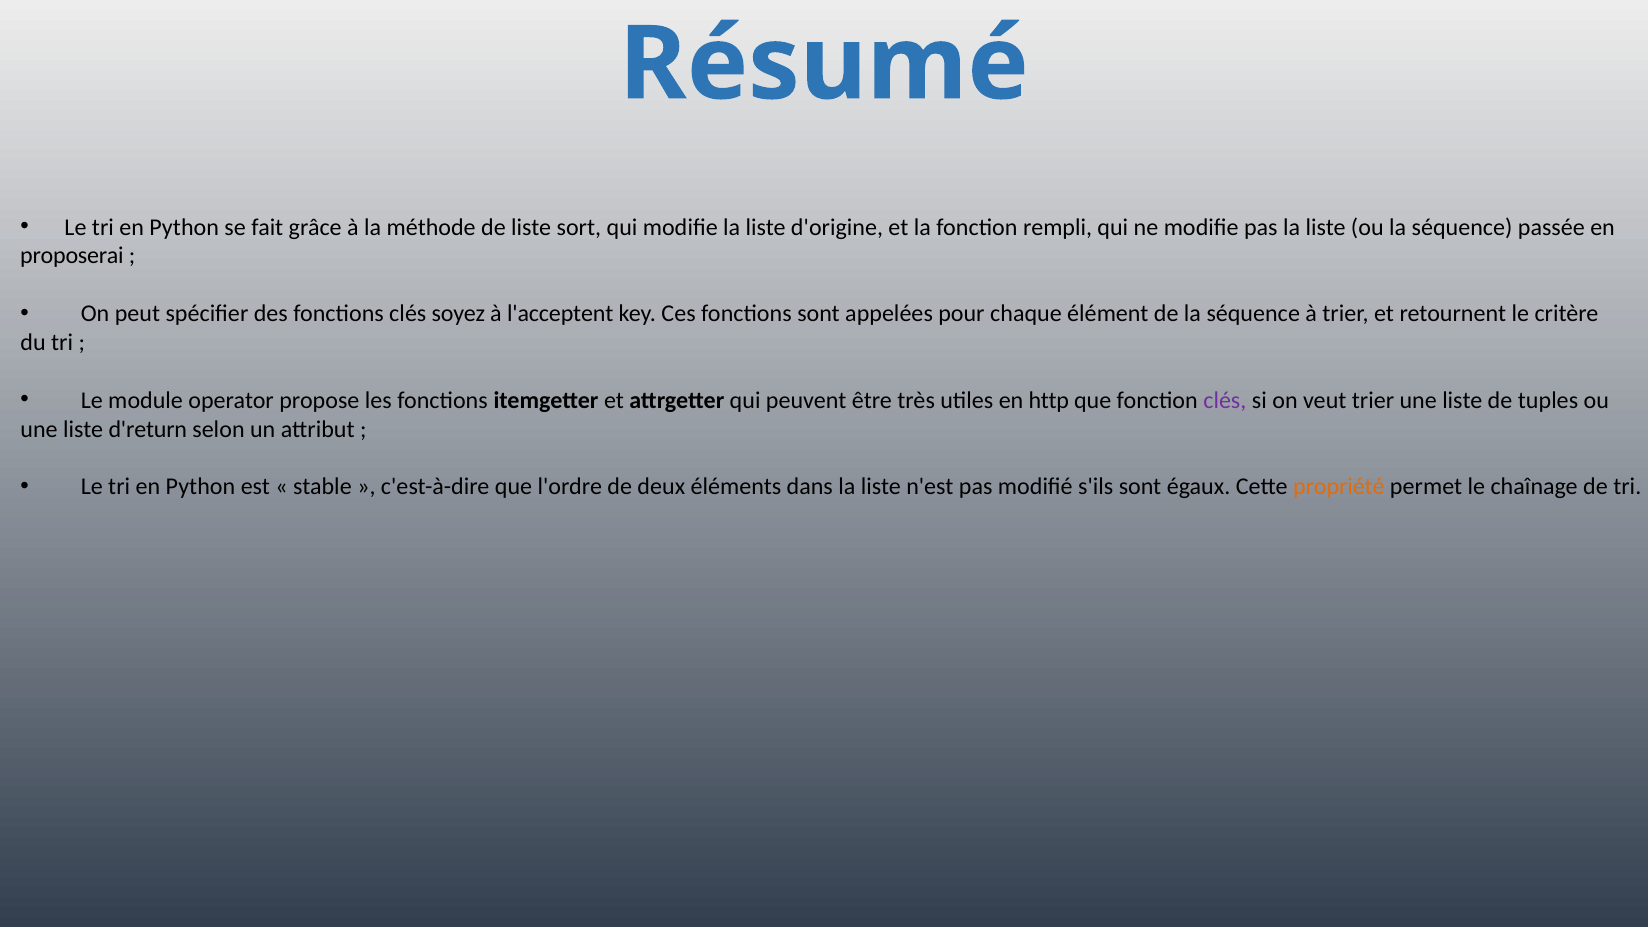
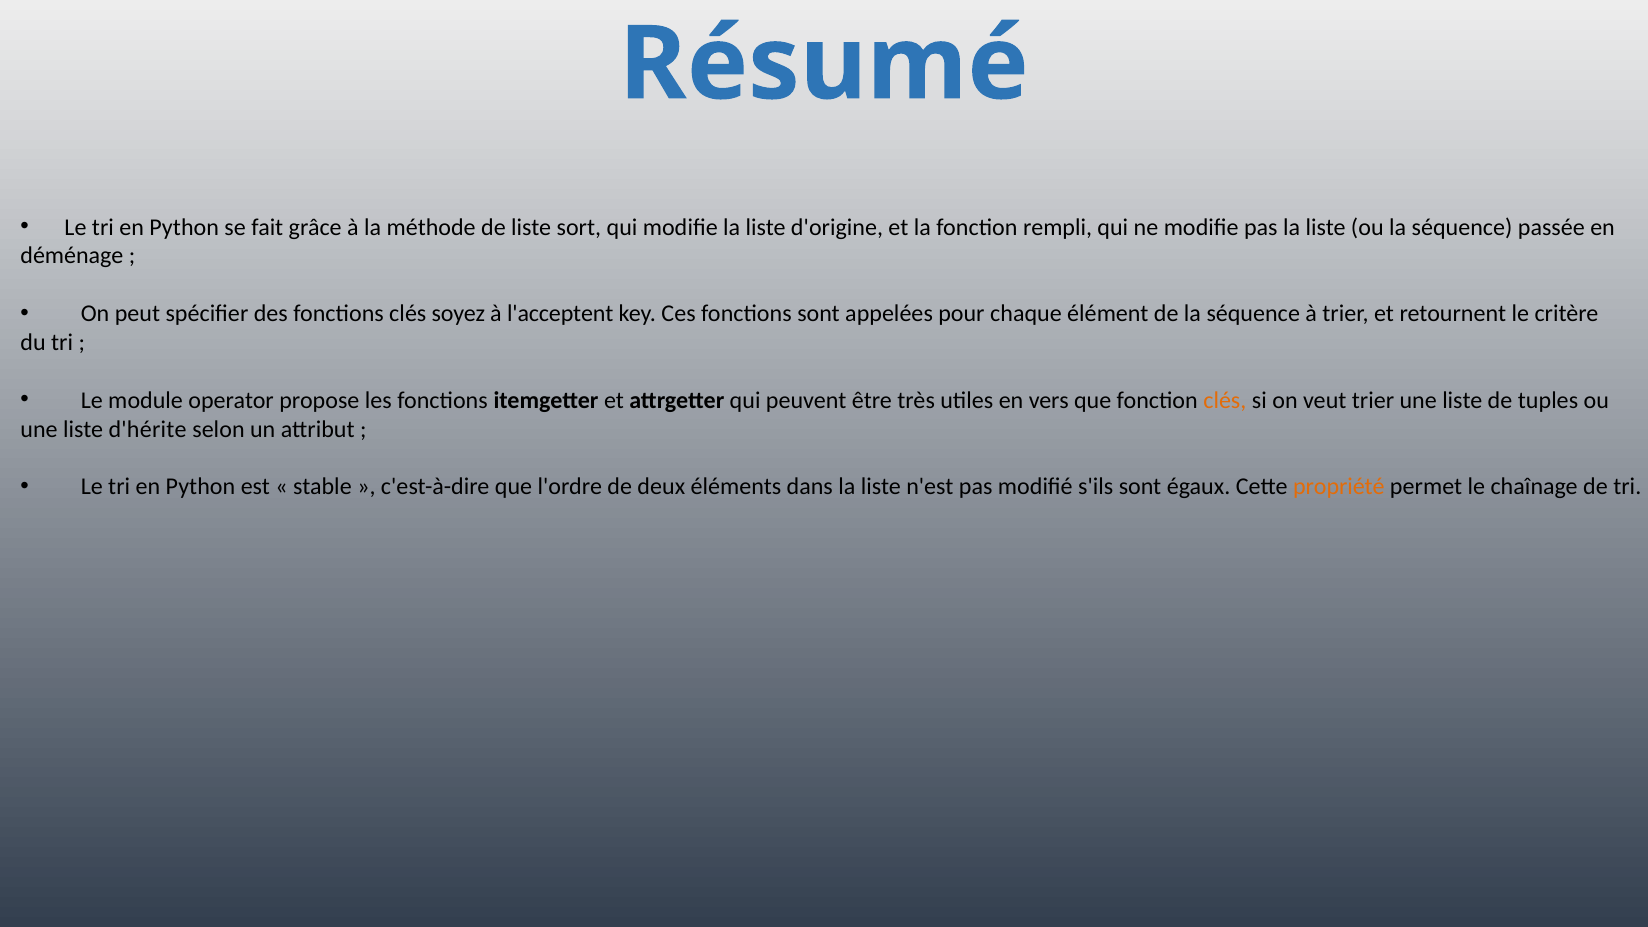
proposerai: proposerai -> déménage (72, 256)
http: http -> vers (1049, 400)
clés colour: purple -> orange (1225, 400)
d'return: d'return -> d'hérite (148, 429)
